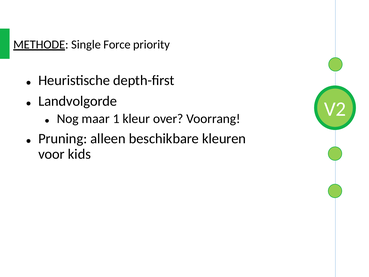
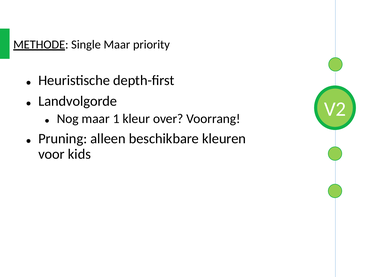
Single Force: Force -> Maar (117, 44)
